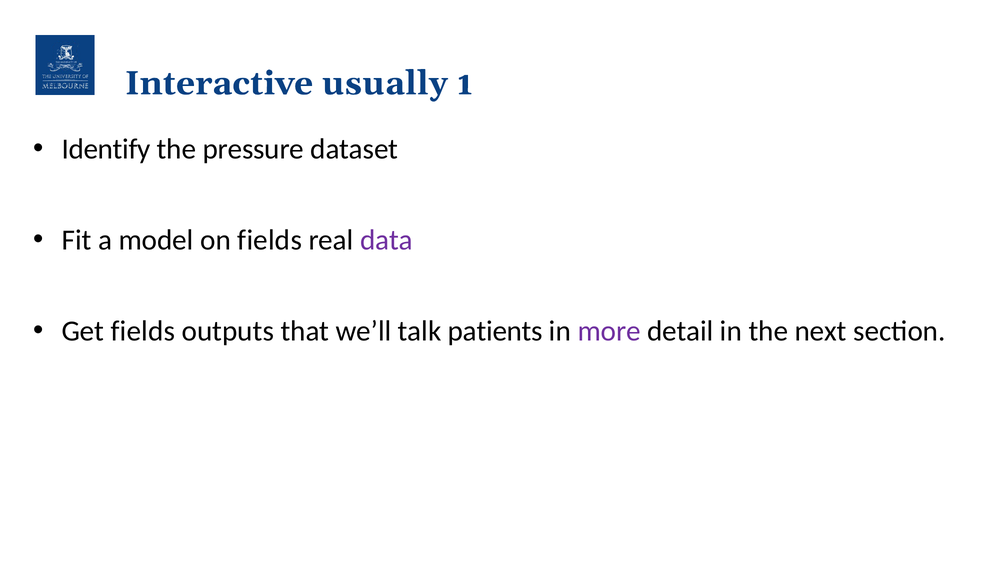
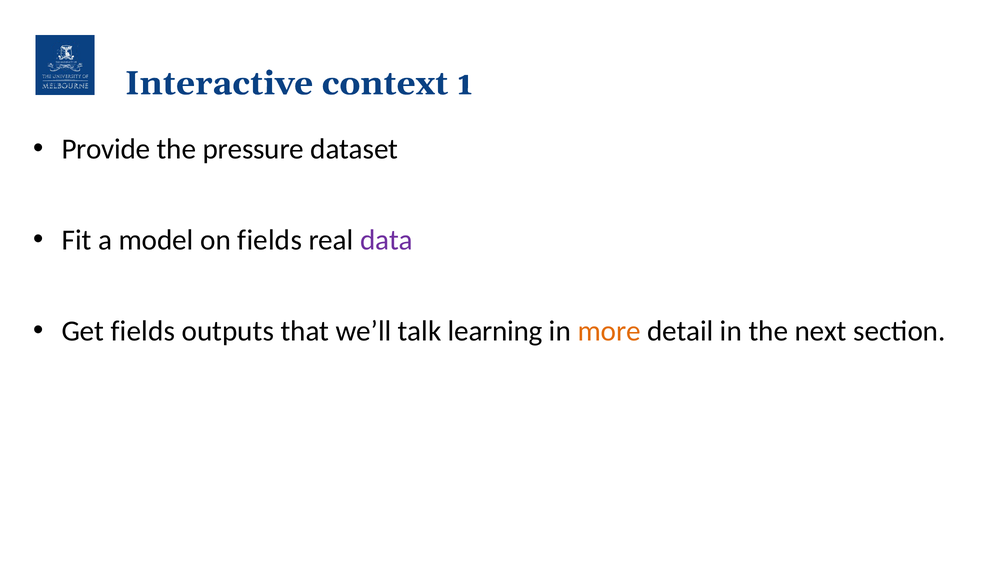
usually: usually -> context (385, 83)
Identify: Identify -> Provide (106, 149)
patients: patients -> learning (495, 331)
more colour: purple -> orange (609, 331)
